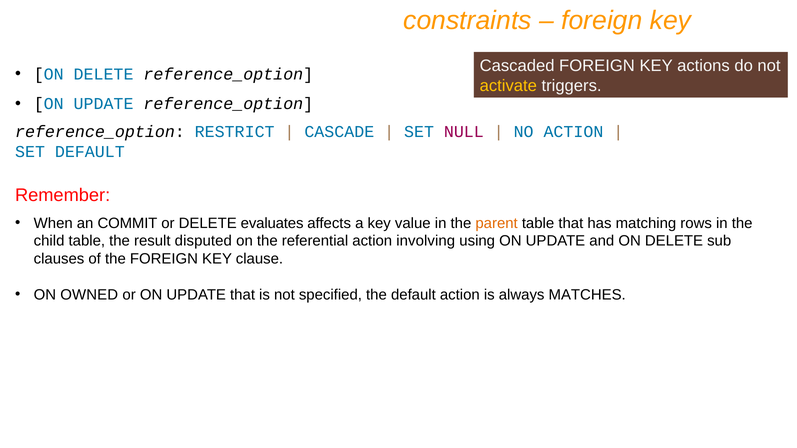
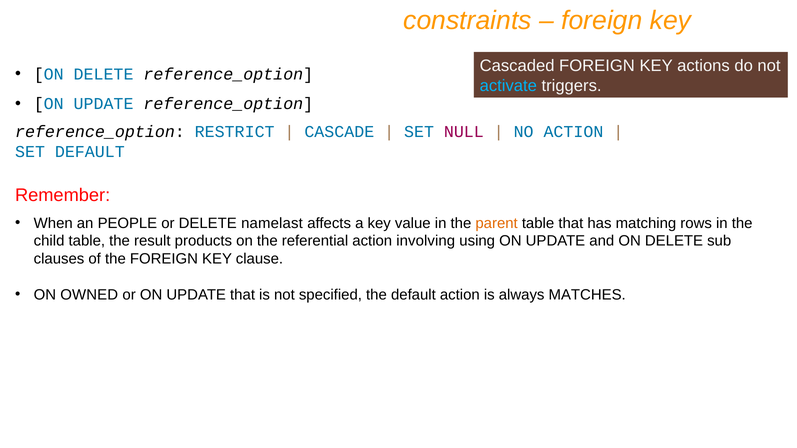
activate colour: yellow -> light blue (508, 86)
COMMIT: COMMIT -> PEOPLE (127, 223)
evaluates: evaluates -> namelast (272, 223)
disputed: disputed -> products (203, 241)
